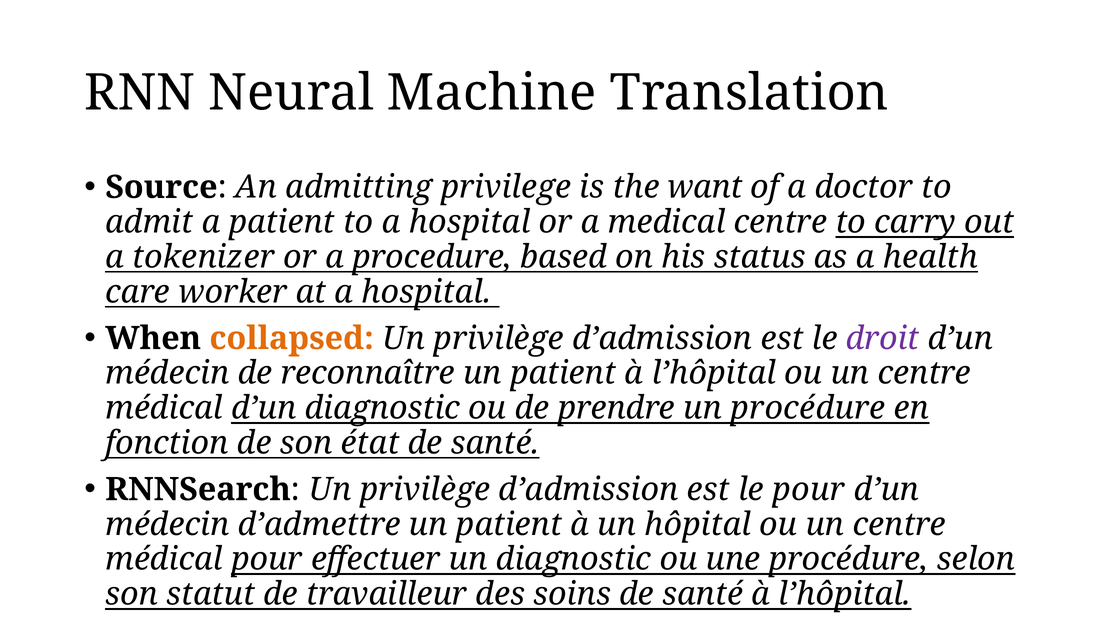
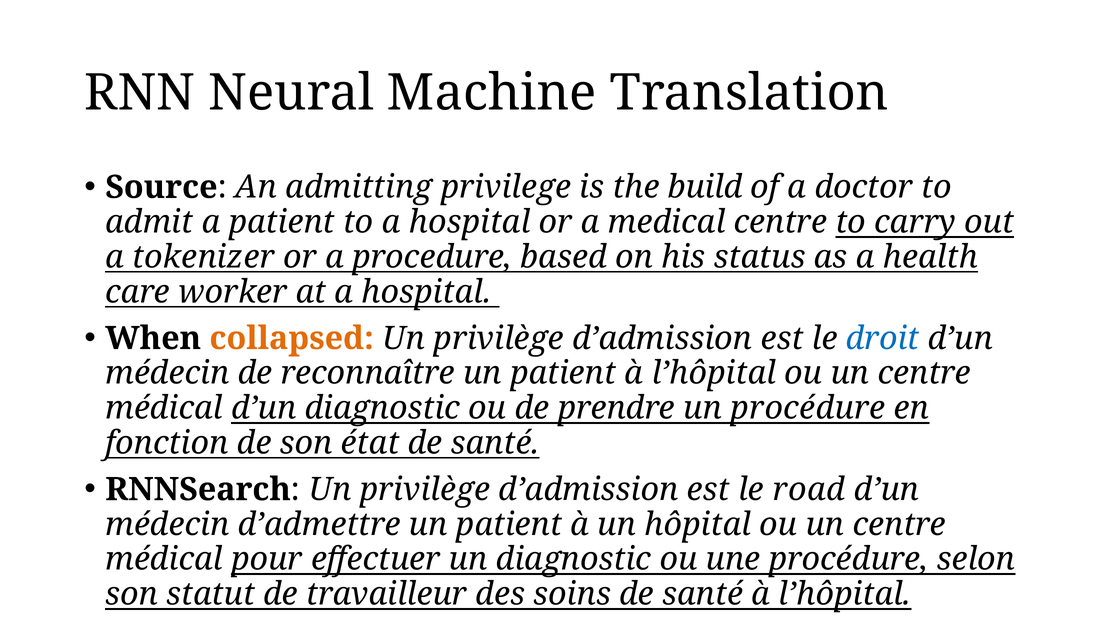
want: want -> build (705, 187)
droit colour: purple -> blue (883, 339)
le pour: pour -> road (809, 490)
